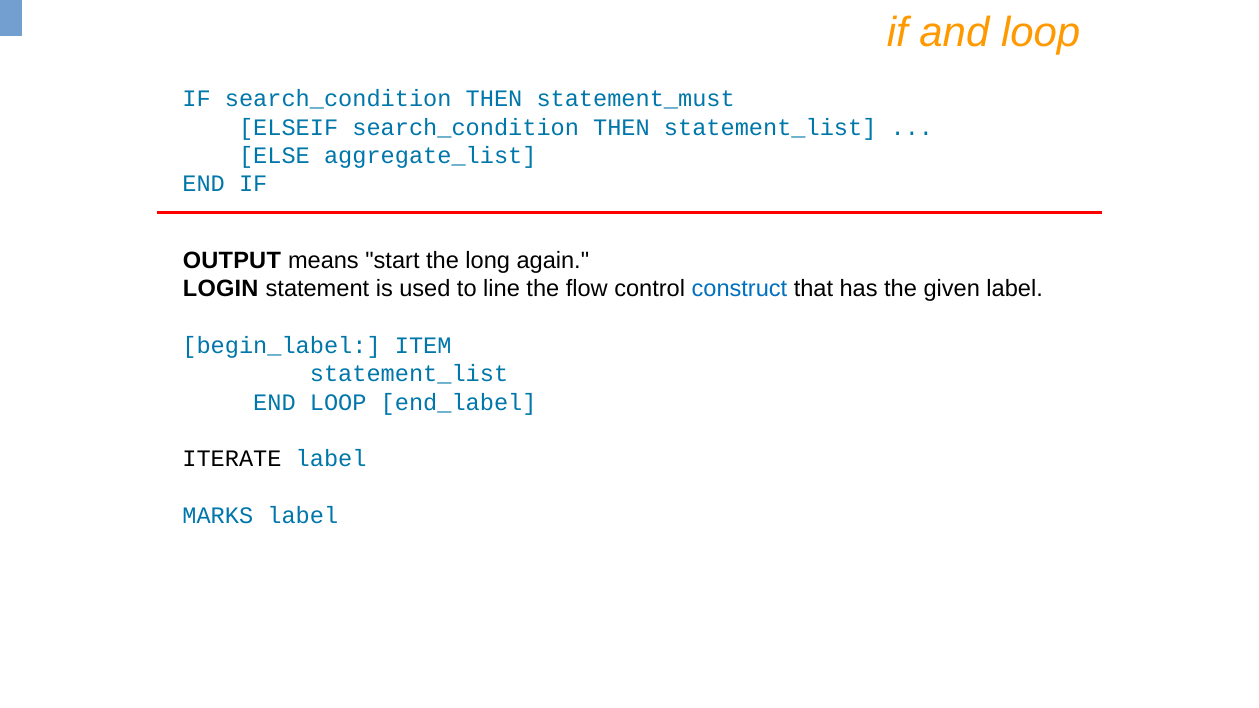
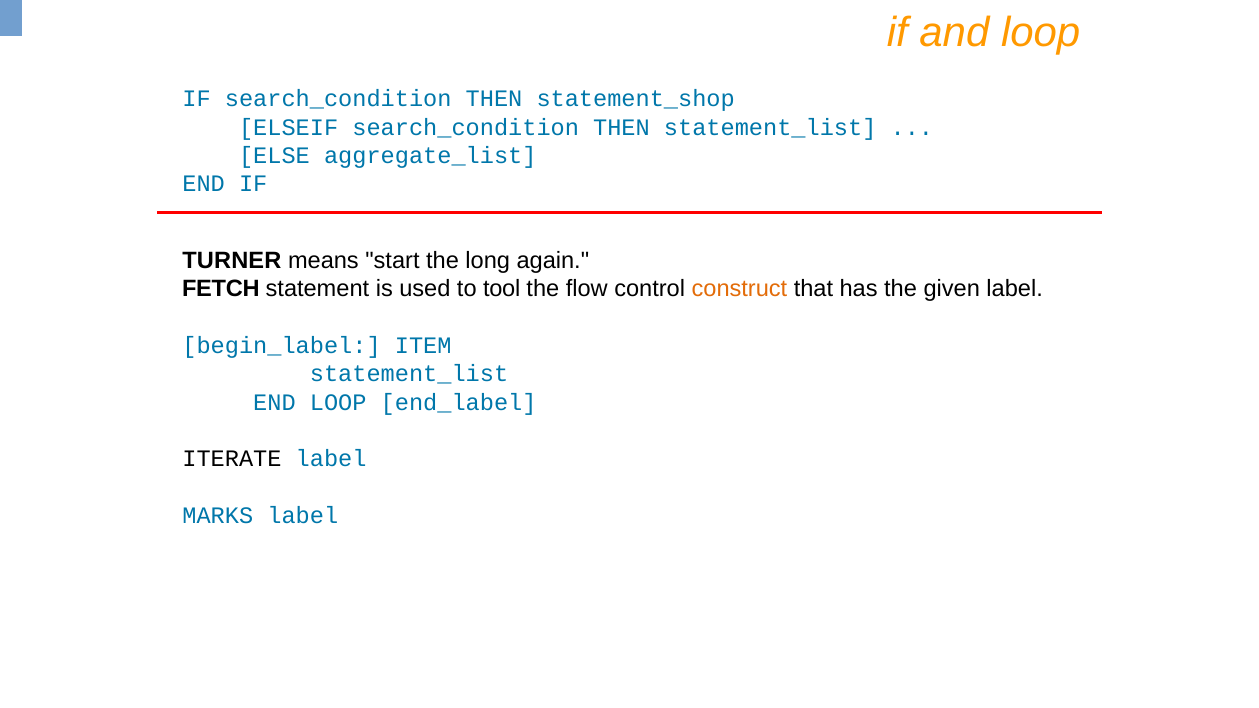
statement_must: statement_must -> statement_shop (636, 99)
OUTPUT: OUTPUT -> TURNER (232, 261)
LOGIN: LOGIN -> FETCH (221, 289)
line: line -> tool (502, 289)
construct colour: blue -> orange (739, 289)
